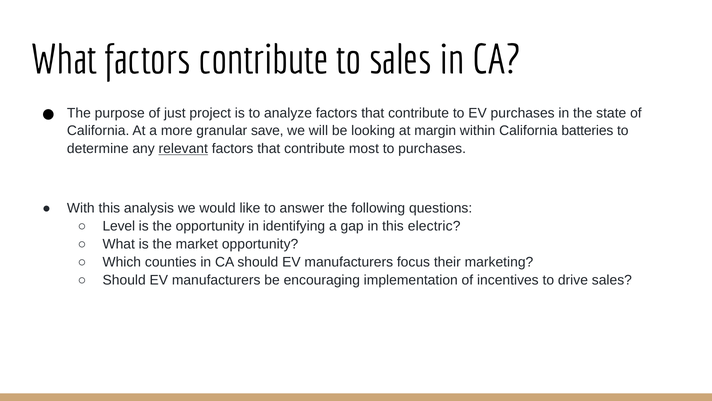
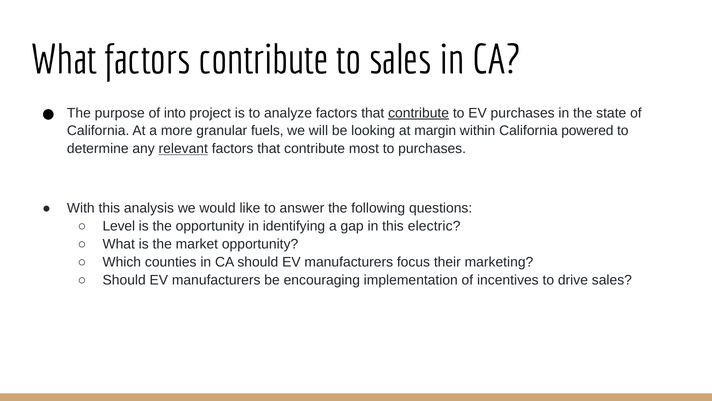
just: just -> into (175, 113)
contribute underline: none -> present (419, 113)
save: save -> fuels (267, 131)
batteries: batteries -> powered (587, 131)
